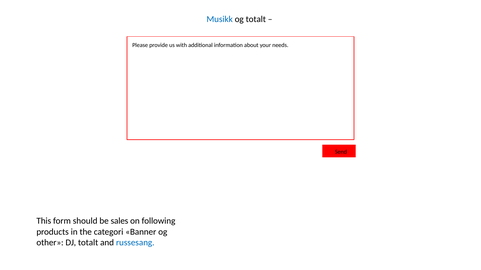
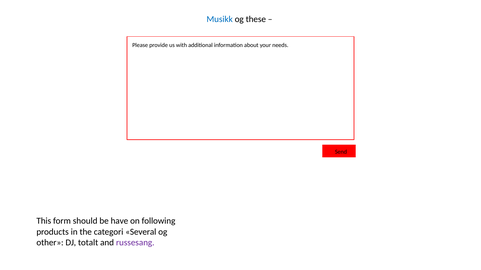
og totalt: totalt -> these (256, 19)
sales: sales -> have (119, 221)
Banner: Banner -> Several (141, 232)
russesang colour: blue -> purple (135, 243)
